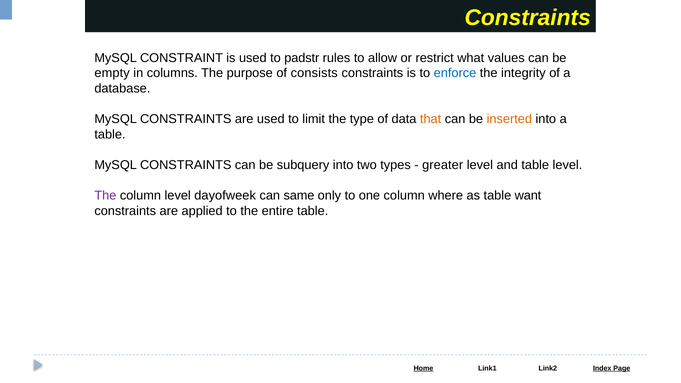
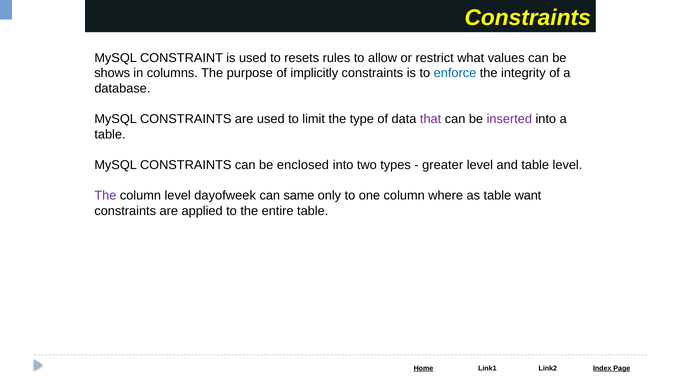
padstr: padstr -> resets (302, 58)
empty: empty -> shows (112, 73)
consists: consists -> implicitly (314, 73)
that colour: orange -> purple (431, 119)
inserted colour: orange -> purple (509, 119)
subquery: subquery -> enclosed (303, 165)
